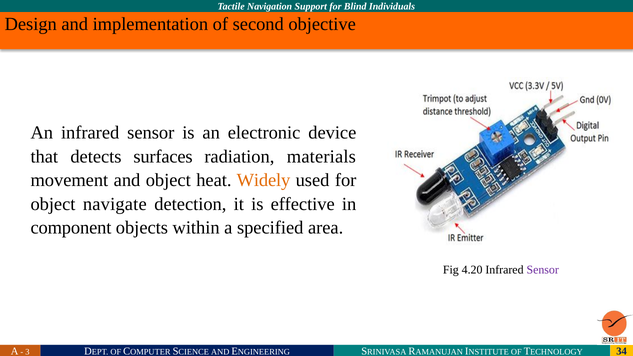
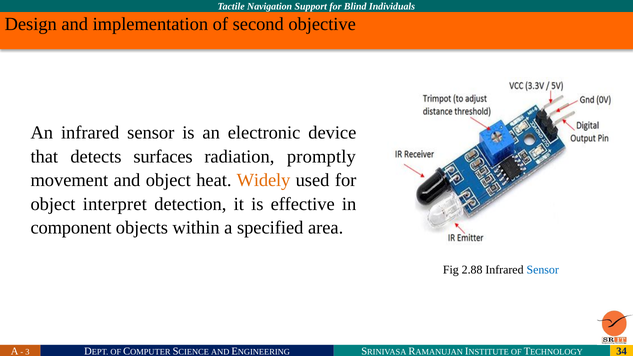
materials: materials -> promptly (321, 157)
navigate: navigate -> interpret (115, 204)
4.20: 4.20 -> 2.88 (472, 270)
Sensor colour: purple -> blue (543, 270)
